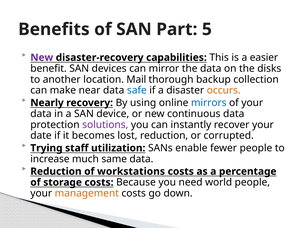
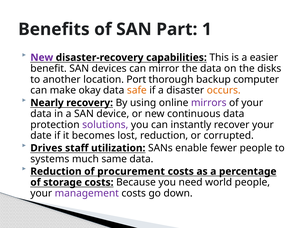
5: 5 -> 1 (207, 29)
Mail: Mail -> Port (136, 79)
collection: collection -> computer (256, 79)
near: near -> okay (90, 90)
safe colour: blue -> orange (137, 90)
mirrors colour: blue -> purple (209, 103)
Trying: Trying -> Drives (46, 148)
increase: increase -> systems (50, 159)
workstations: workstations -> procurement (131, 171)
management colour: orange -> purple (87, 193)
